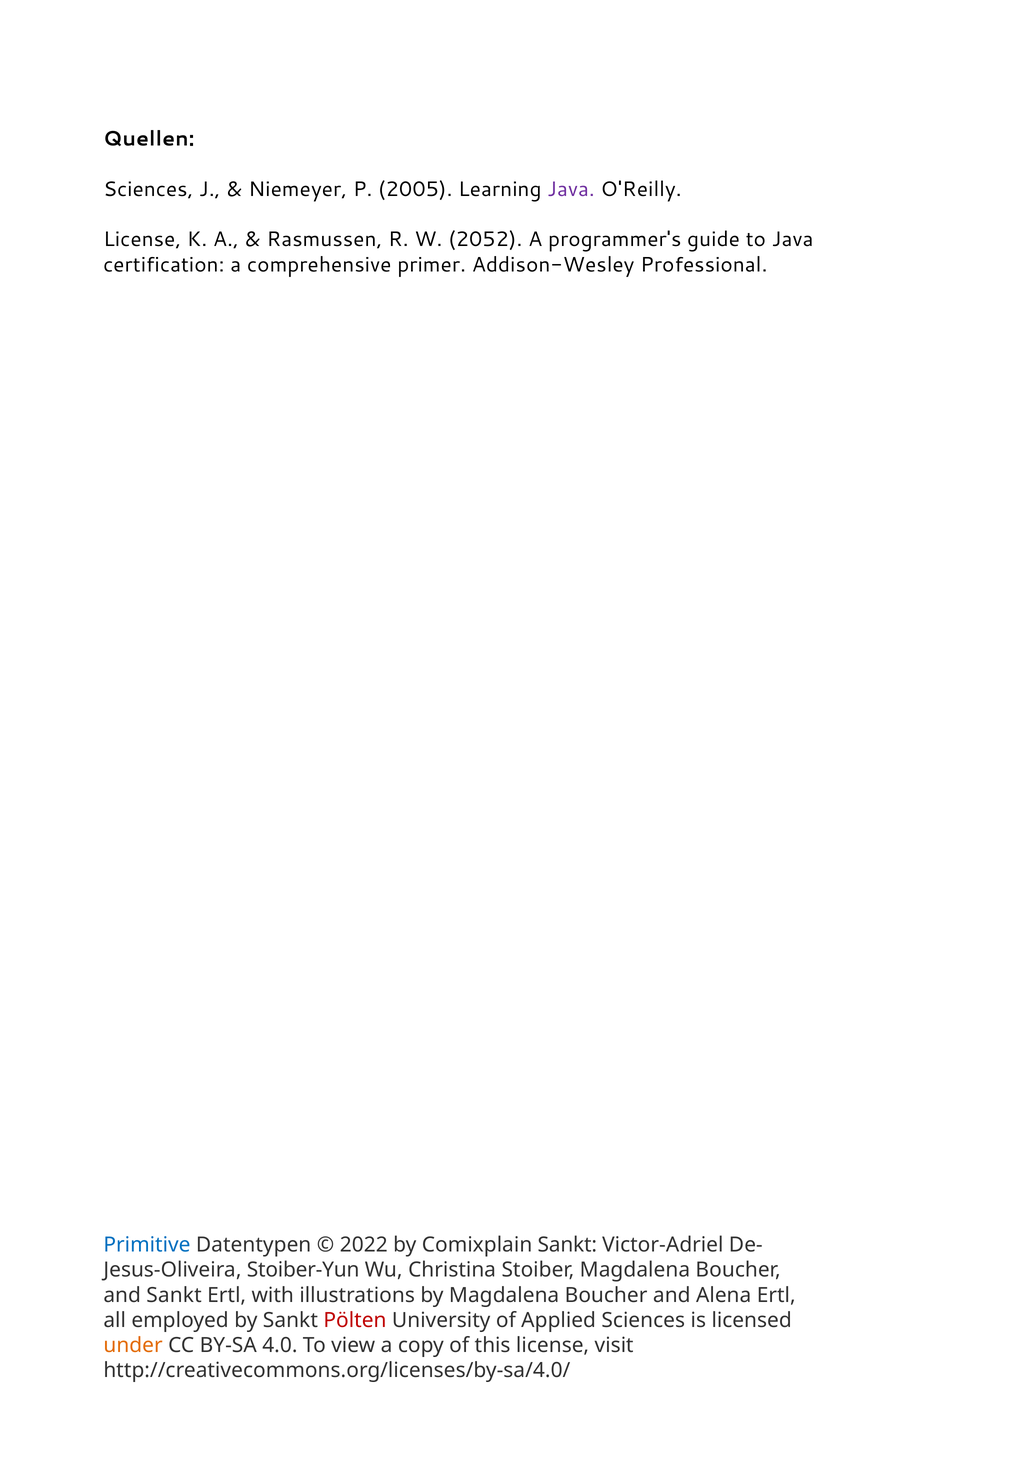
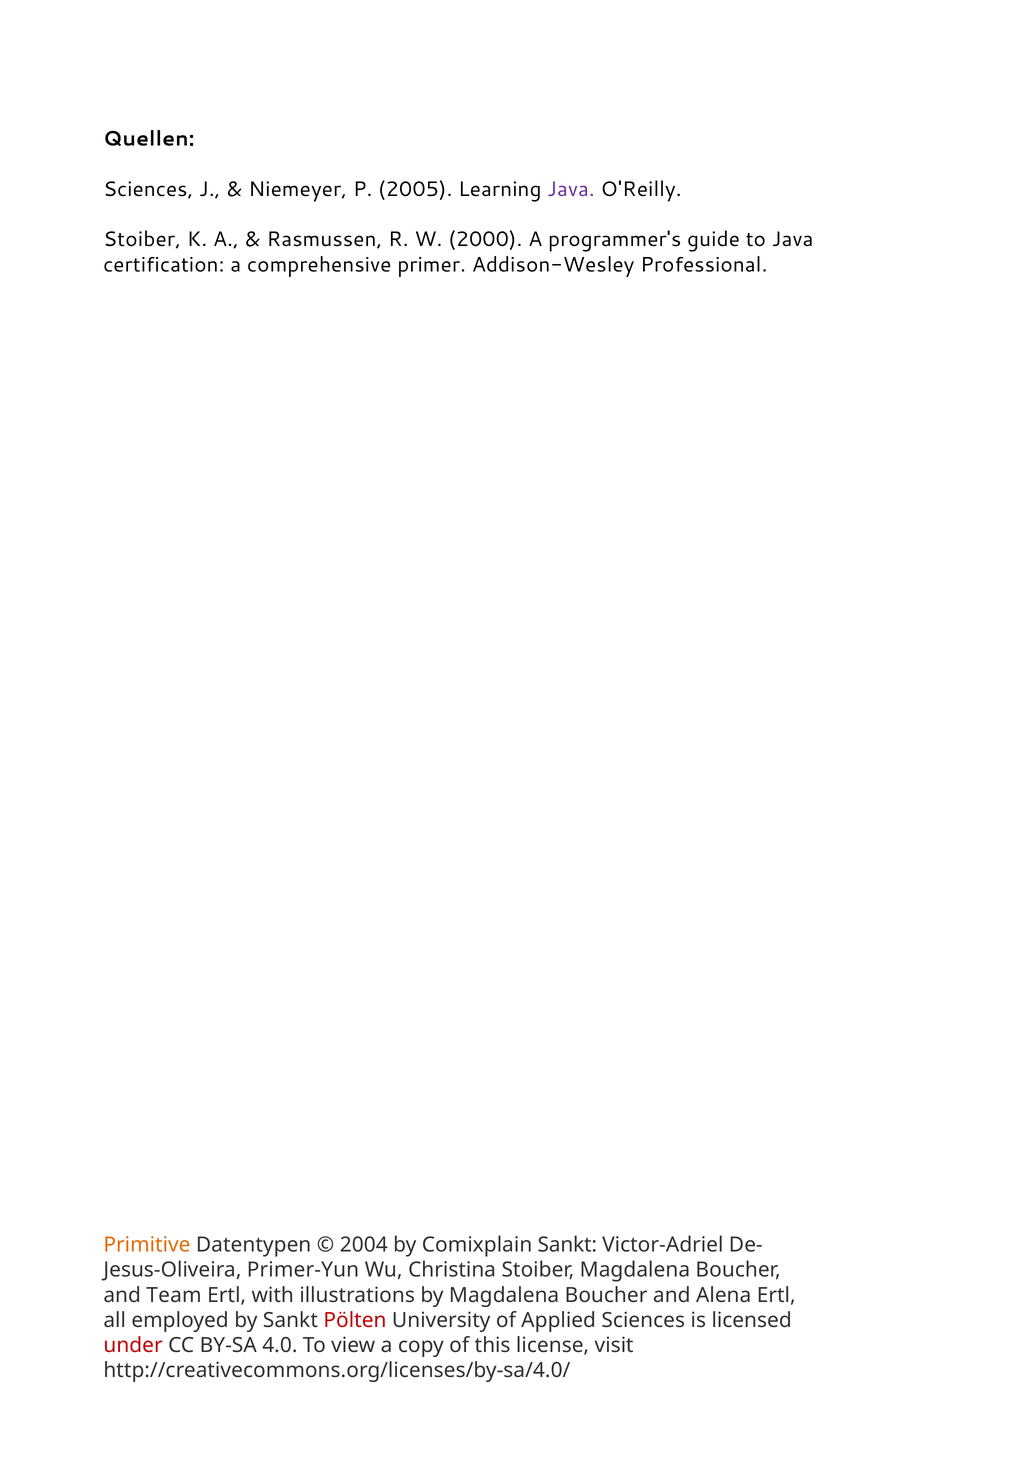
License: License -> Stoiber (142, 240)
2052: 2052 -> 2000 (485, 240)
Primitive colour: blue -> orange (147, 1245)
2022: 2022 -> 2004 (364, 1245)
Stoiber-Yun: Stoiber-Yun -> Primer-Yun (303, 1270)
and Sankt: Sankt -> Team (174, 1296)
under colour: orange -> red (133, 1346)
